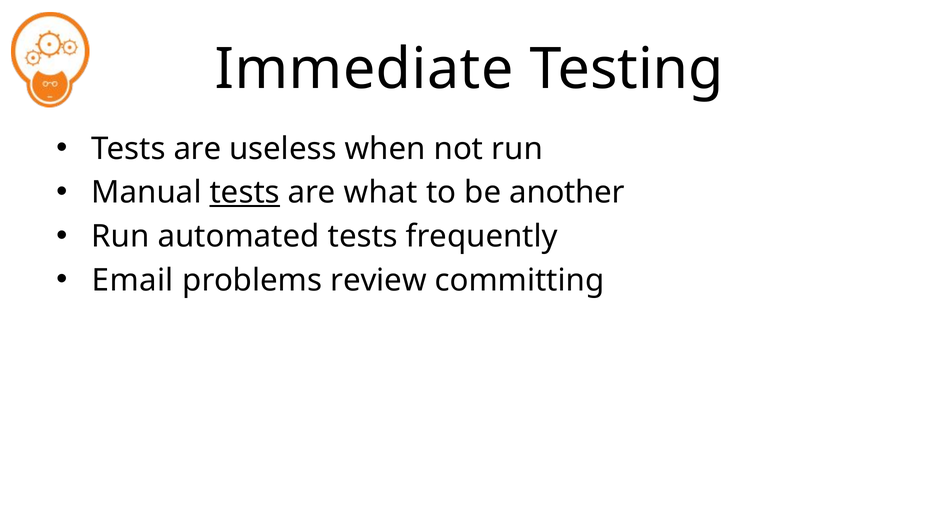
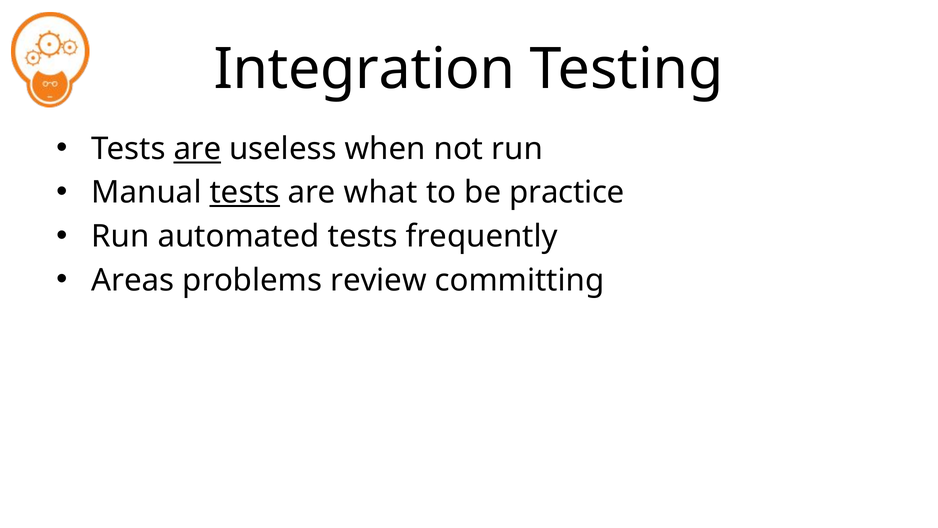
Immediate: Immediate -> Integration (365, 69)
are underline: none -> present (197, 149)
another: another -> practice (567, 193)
Email: Email -> Areas (133, 280)
